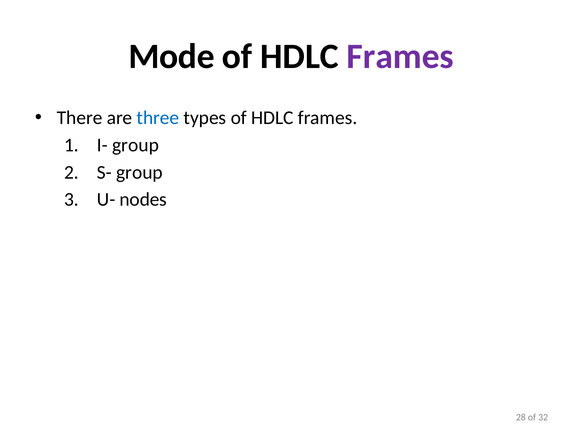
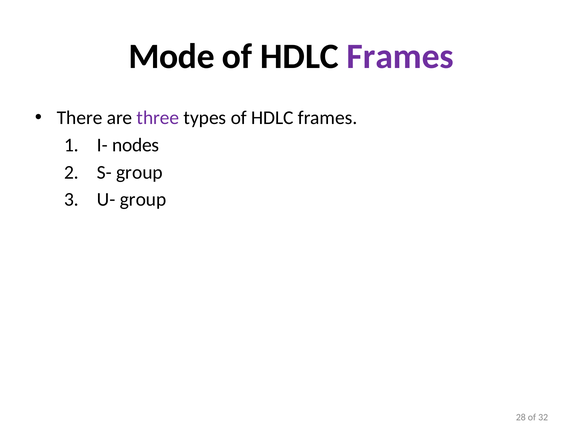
three colour: blue -> purple (158, 118)
I- group: group -> nodes (136, 145)
U- nodes: nodes -> group (143, 200)
